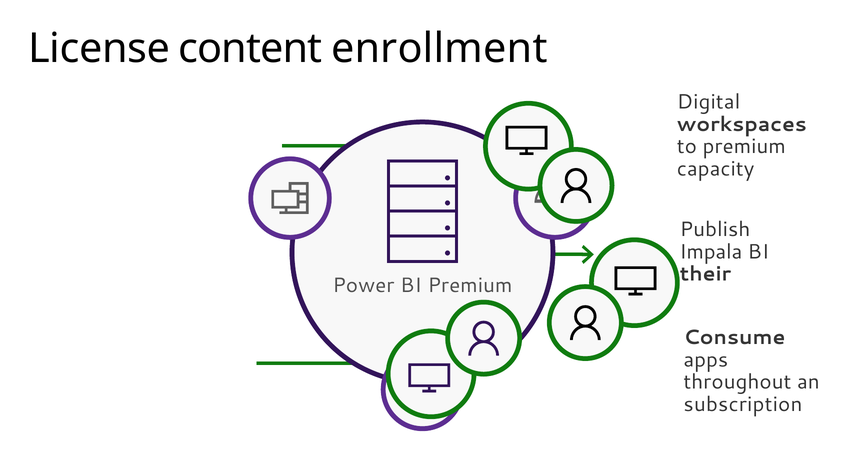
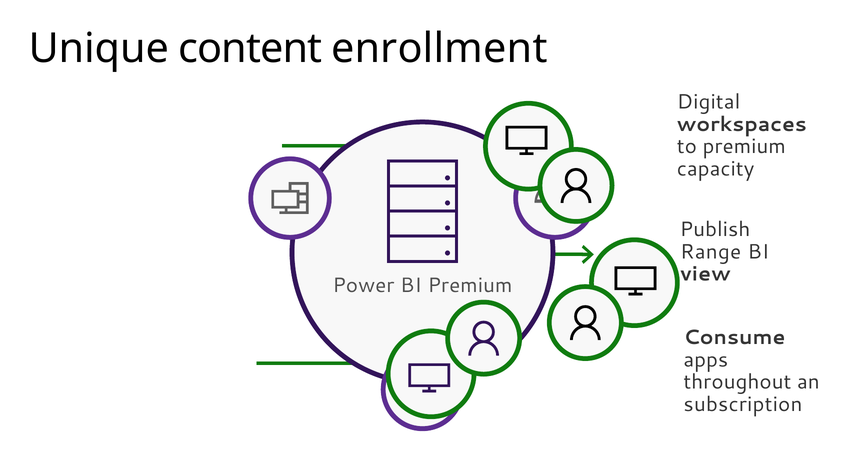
License: License -> Unique (99, 48)
Impala: Impala -> Range (711, 252)
their: their -> view (705, 274)
